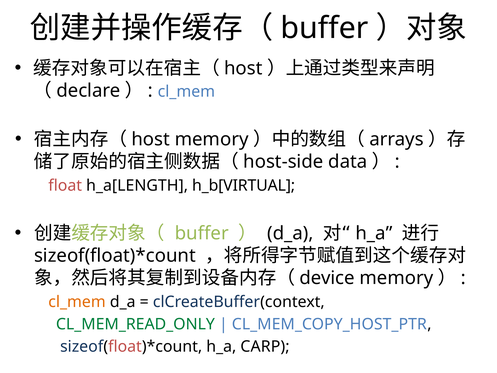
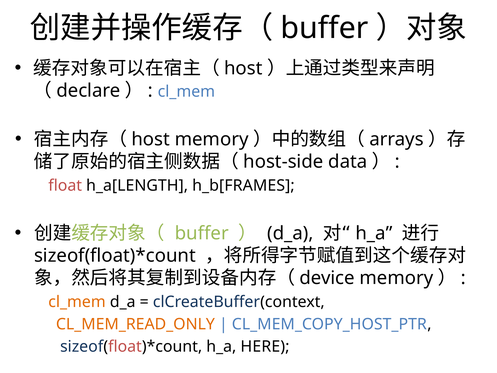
h_b[VIRTUAL: h_b[VIRTUAL -> h_b[FRAMES (243, 185)
CL_MEM_READ_ONLY colour: green -> orange (135, 324)
CARP: CARP -> HERE (265, 346)
